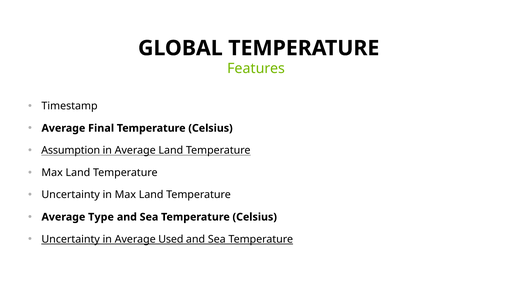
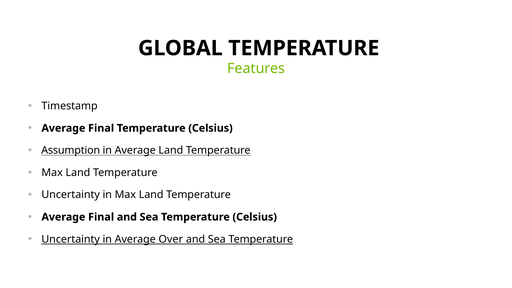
Type: Type -> Final (101, 217)
Used: Used -> Over (171, 239)
